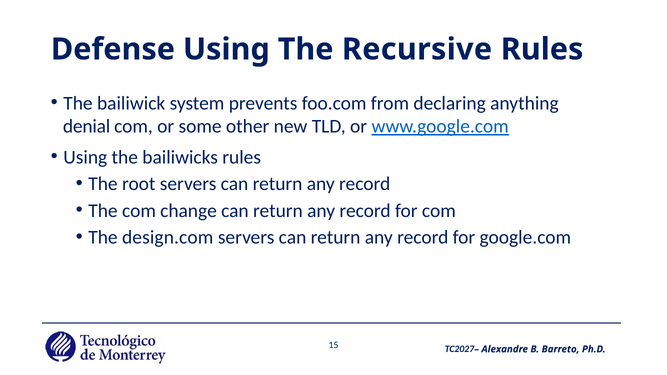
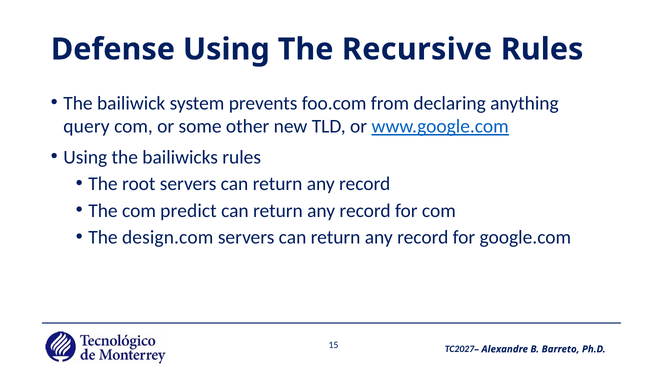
denial: denial -> query (86, 126)
change: change -> predict (188, 211)
